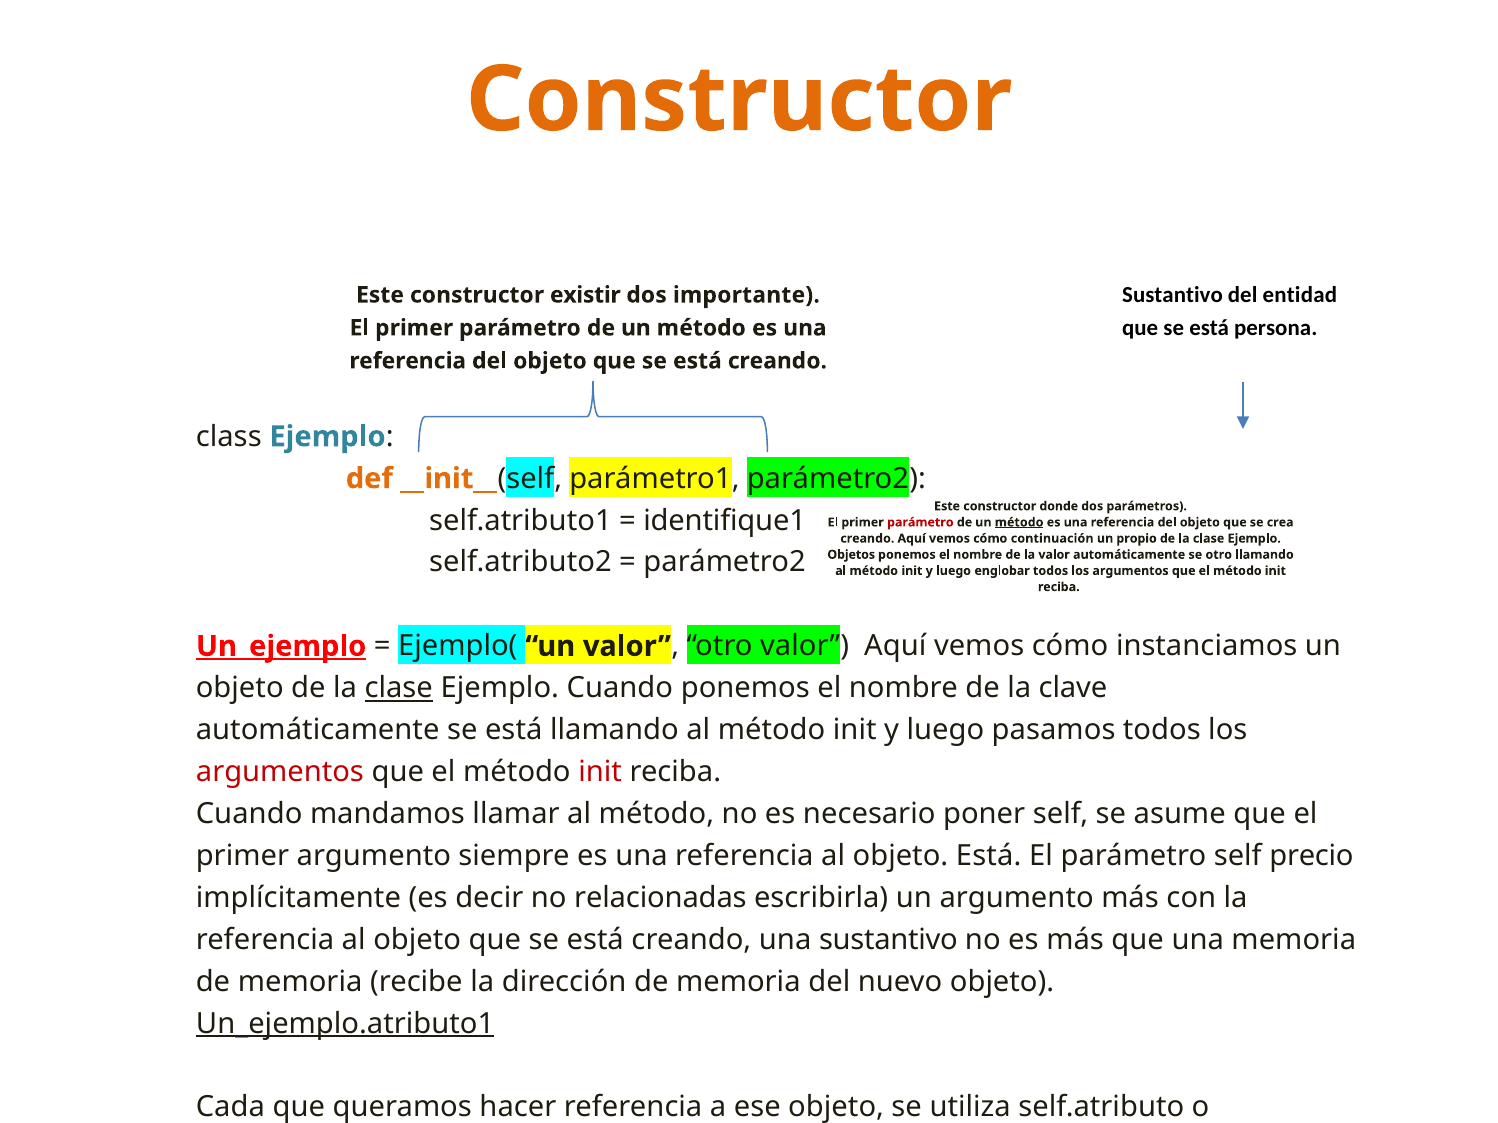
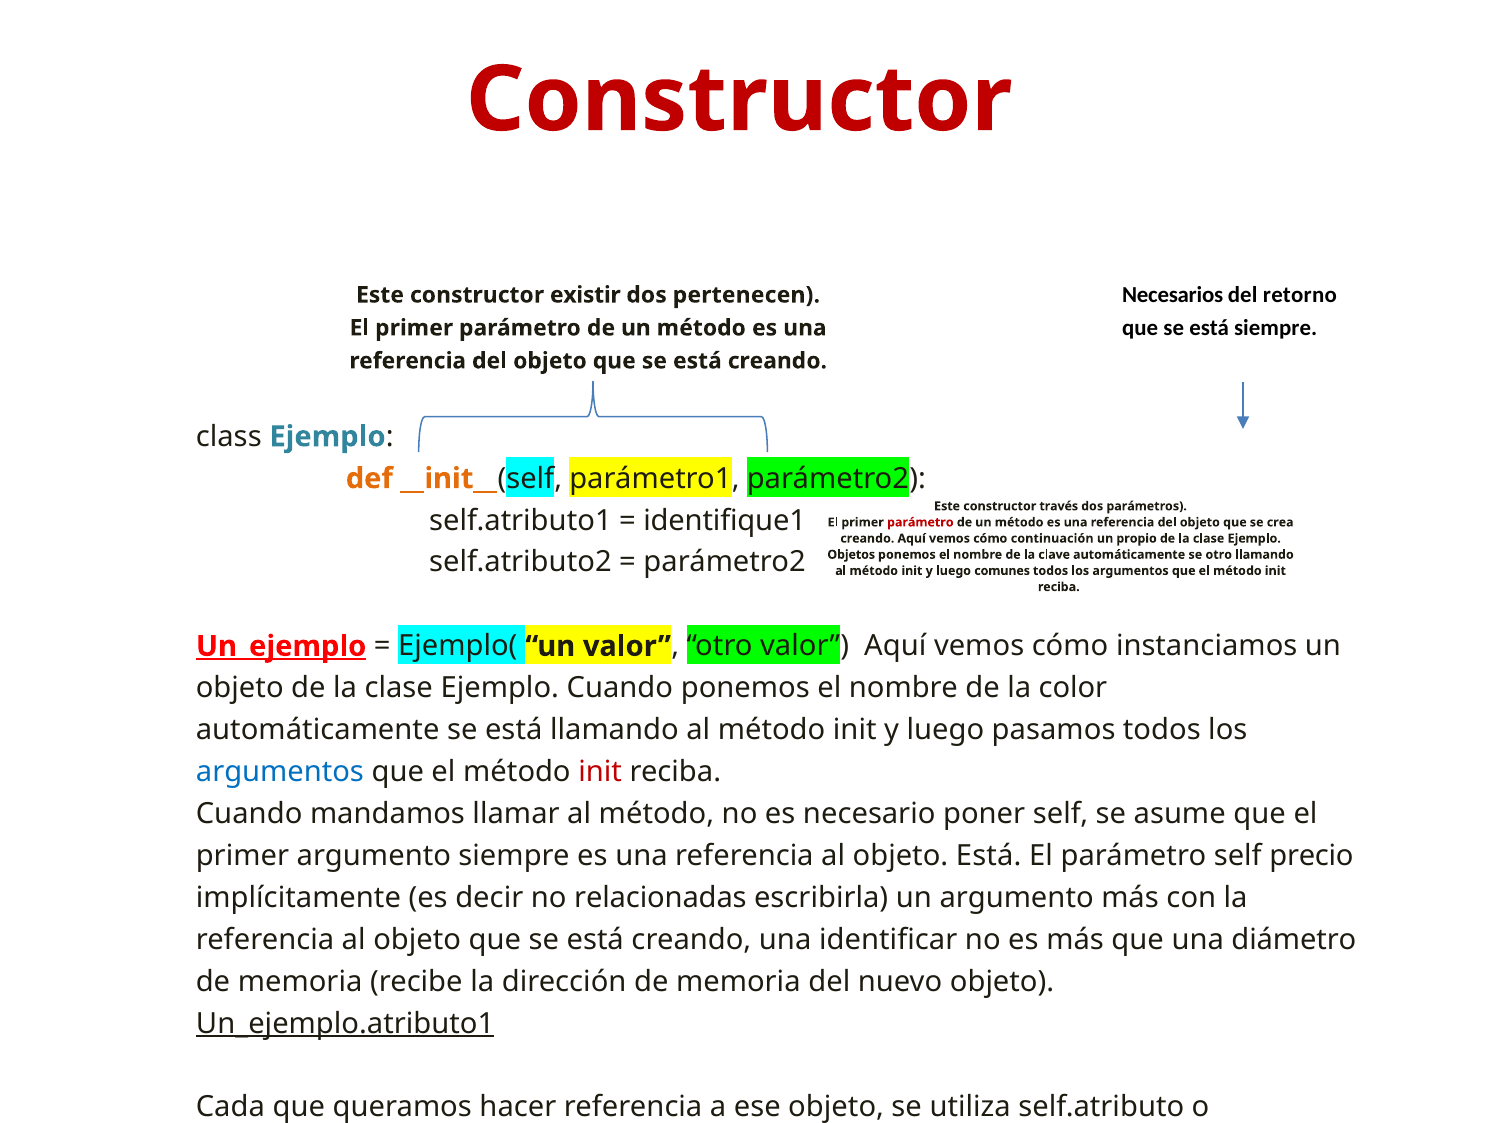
Constructor colour: orange -> red (739, 100)
Sustantivo: Sustantivo -> Necesarios (1173, 295)
entidad: entidad -> retorno (1300, 295)
importante: importante -> pertenecen (746, 295)
está persona: persona -> siempre (1276, 328)
donde: donde -> través (1059, 506)
método underline: present -> none (1019, 523)
la valor: valor -> clave (1054, 555)
englobar: englobar -> comunes (1002, 571)
clase underline: present -> none (399, 688)
clave: clave -> color (1073, 688)
argumentos colour: red -> blue (280, 772)
una sustantivo: sustantivo -> identificar (888, 940)
una memoria: memoria -> diámetro (1294, 940)
